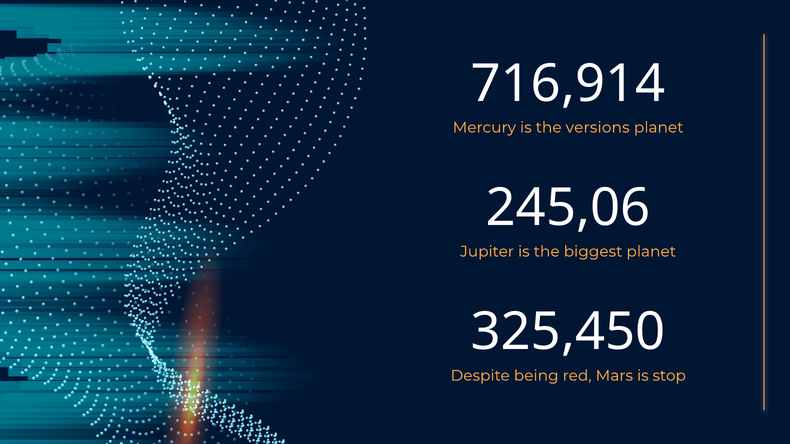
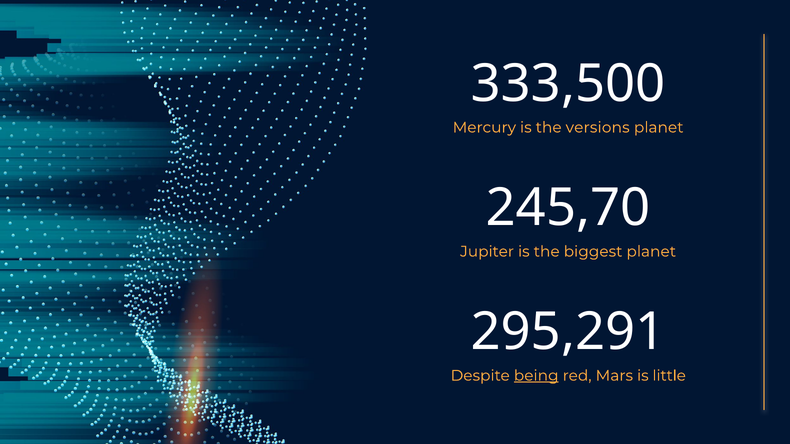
716,914: 716,914 -> 333,500 (568, 84)
245,06: 245,06 -> 245,70 (568, 208)
325,450: 325,450 -> 295,291 (568, 332)
being underline: none -> present (536, 376)
stop: stop -> little (669, 376)
